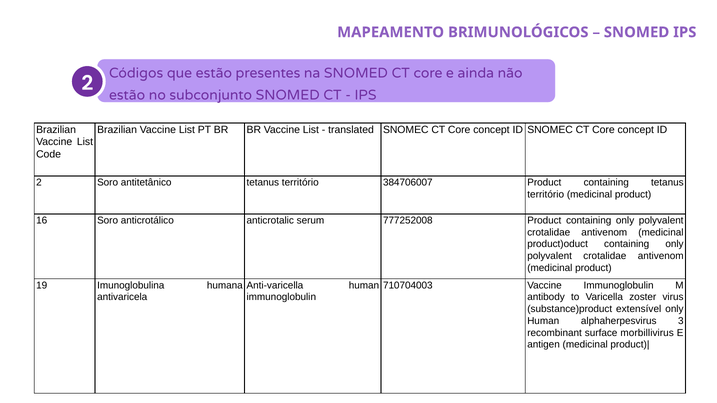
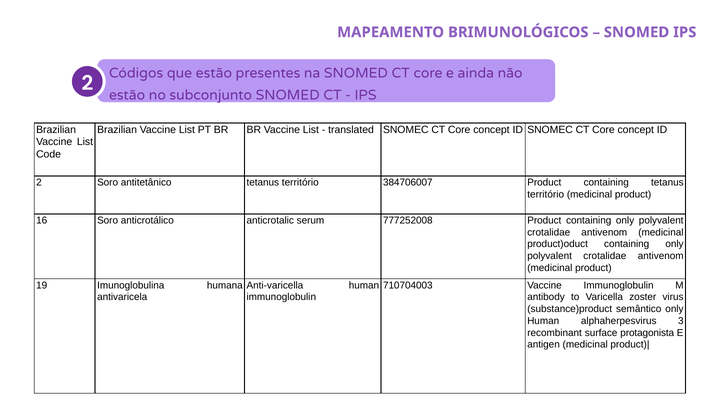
extensível: extensível -> semântico (639, 309)
morbillivirus: morbillivirus -> protagonista (647, 333)
